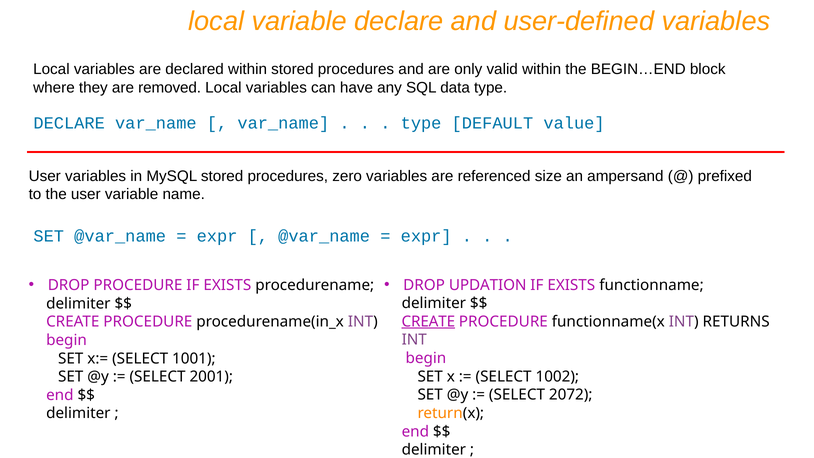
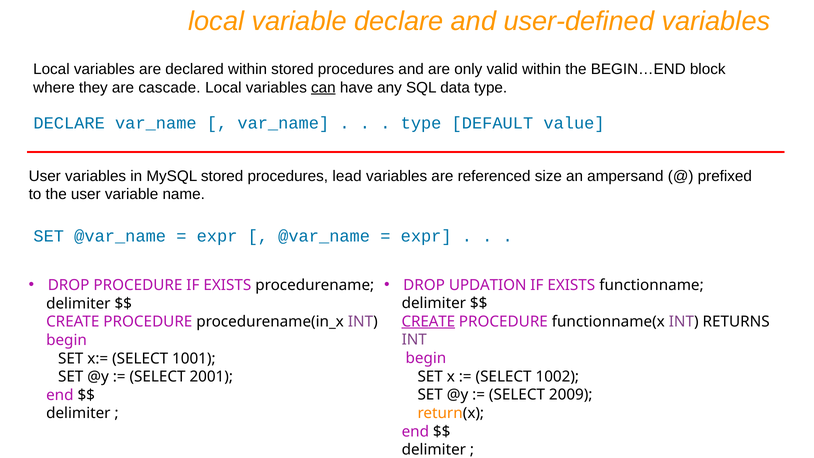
removed: removed -> cascade (170, 87)
can underline: none -> present (323, 87)
zero: zero -> lead (347, 176)
2072: 2072 -> 2009 (571, 395)
